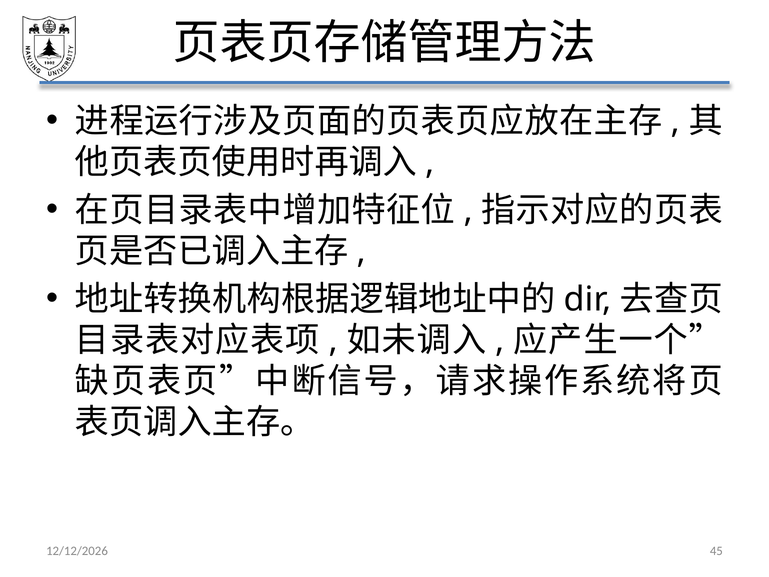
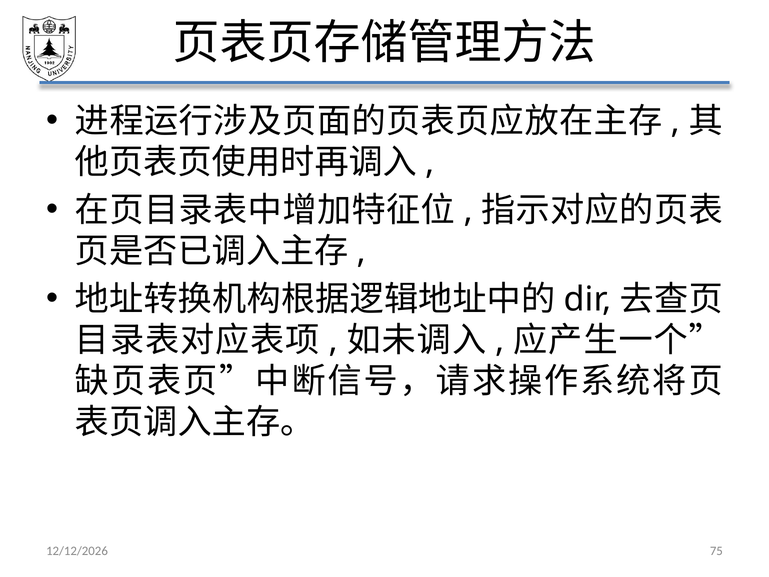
45: 45 -> 75 (716, 551)
